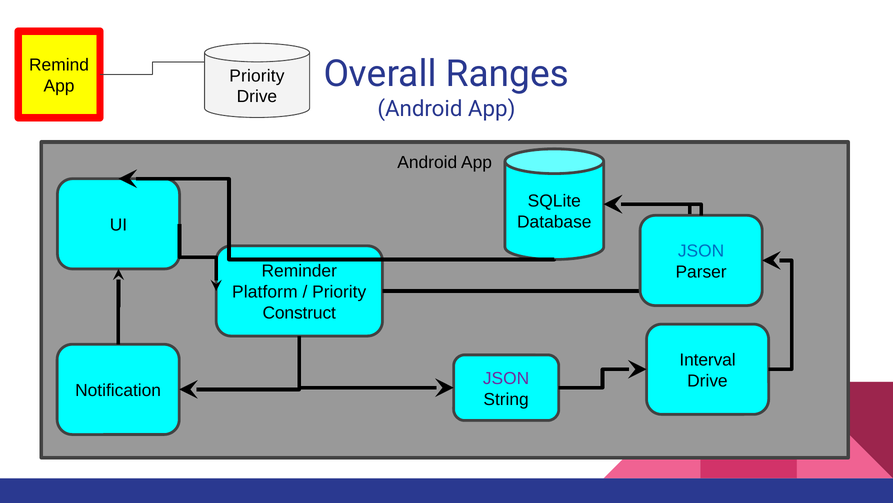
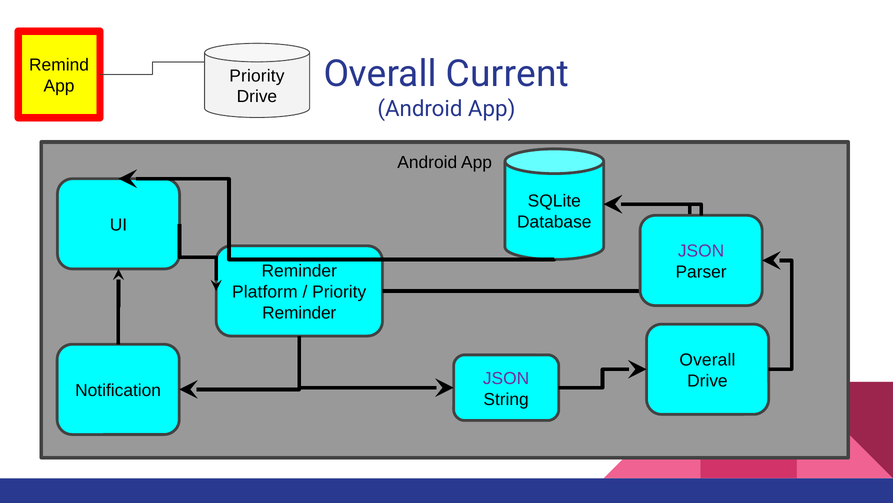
Ranges: Ranges -> Current (507, 74)
JSON colour: blue -> purple (701, 251)
Construct: Construct -> Reminder (299, 313)
Interval: Interval -> Overall (707, 360)
